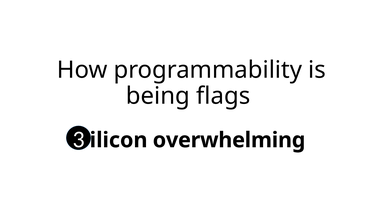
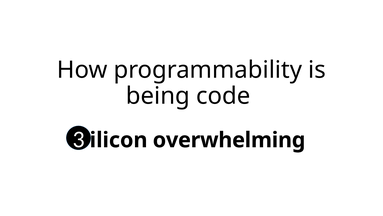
flags: flags -> code (223, 96)
